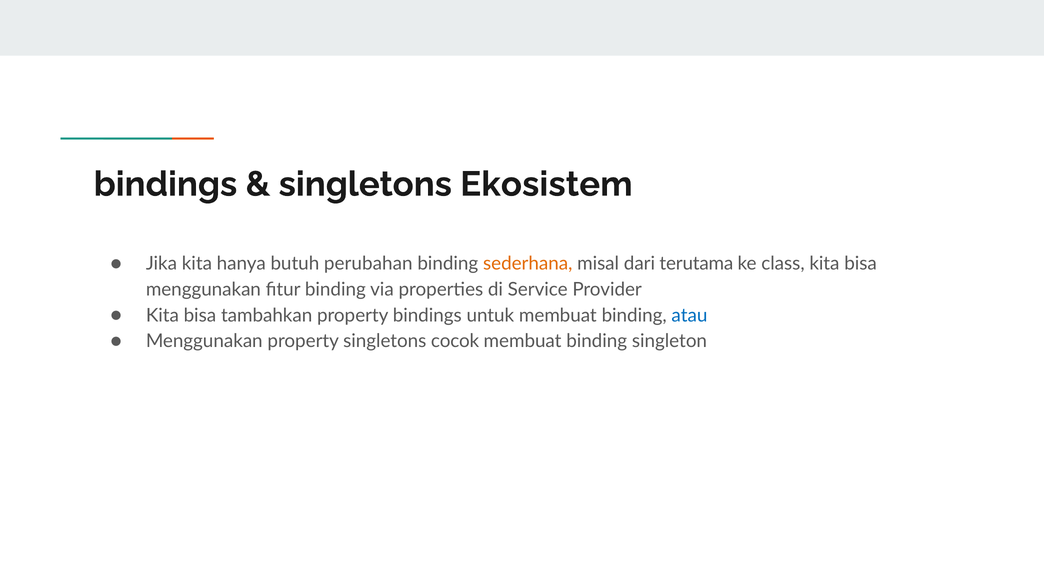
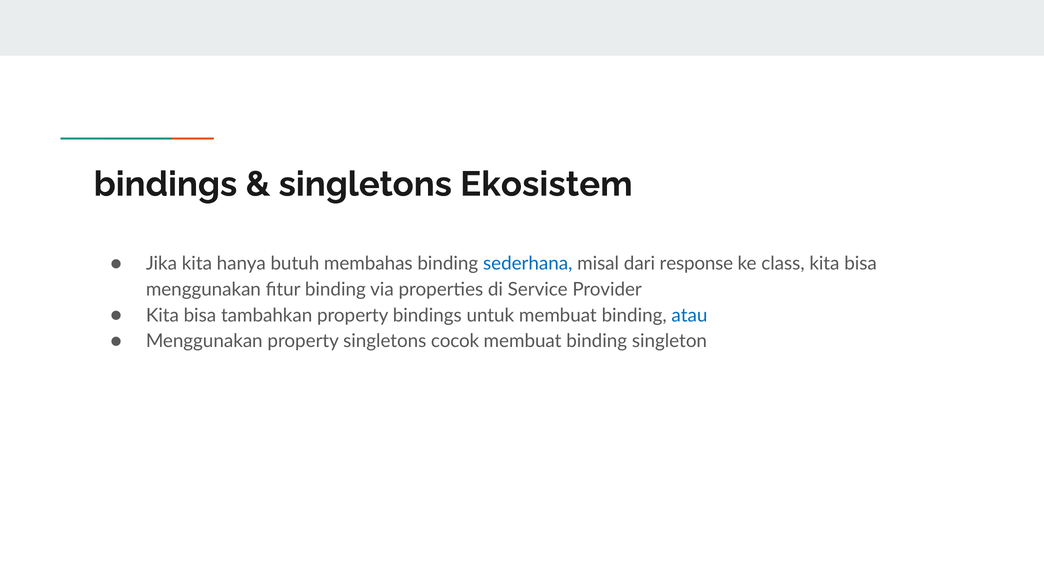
perubahan: perubahan -> membahas (368, 264)
sederhana colour: orange -> blue (528, 264)
terutama: terutama -> response (696, 264)
